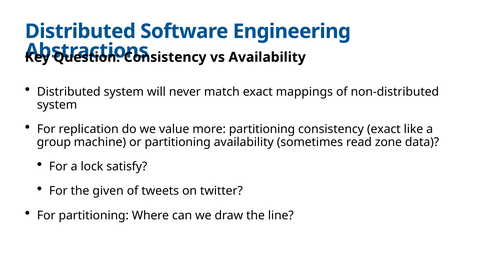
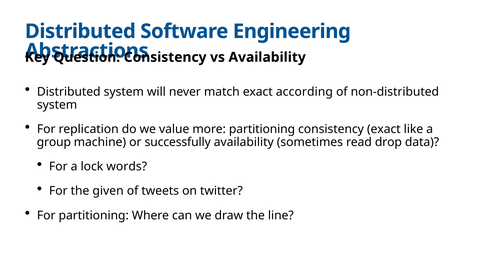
mappings: mappings -> according (304, 92)
or partitioning: partitioning -> successfully (178, 142)
zone: zone -> drop (388, 142)
satisfy: satisfy -> words (127, 166)
